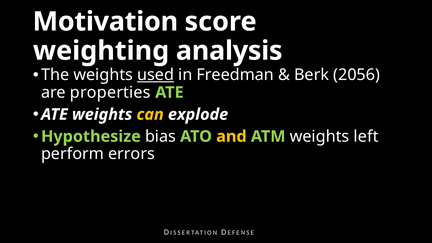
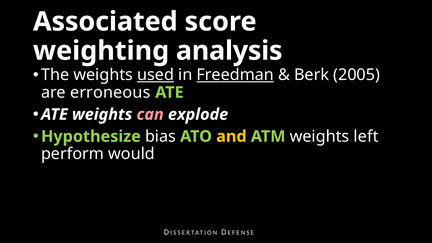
Motivation: Motivation -> Associated (105, 22)
Freedman underline: none -> present (235, 75)
2056: 2056 -> 2005 (357, 75)
properties: properties -> erroneous (110, 92)
can colour: yellow -> pink (150, 114)
errors: errors -> would (131, 154)
